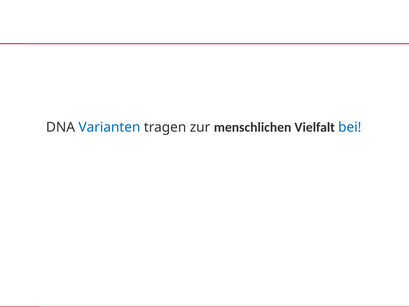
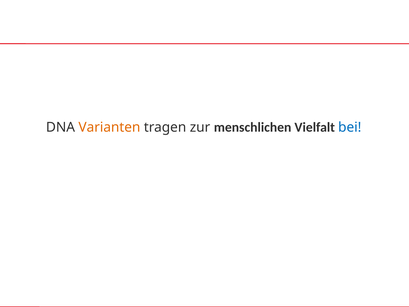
Varianten colour: blue -> orange (109, 127)
